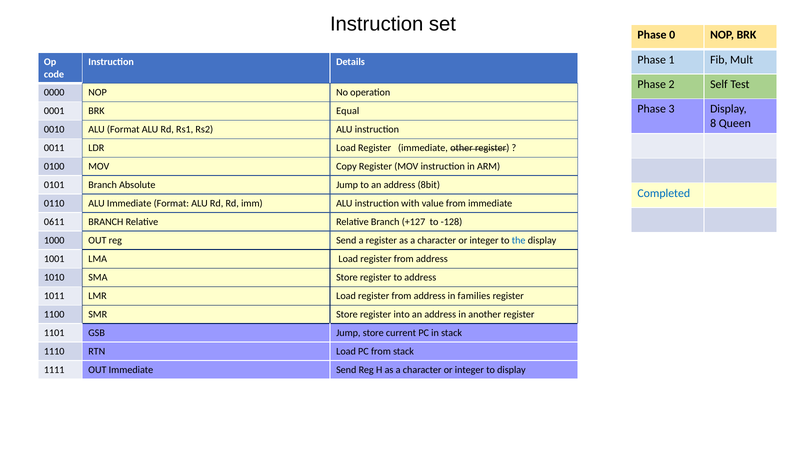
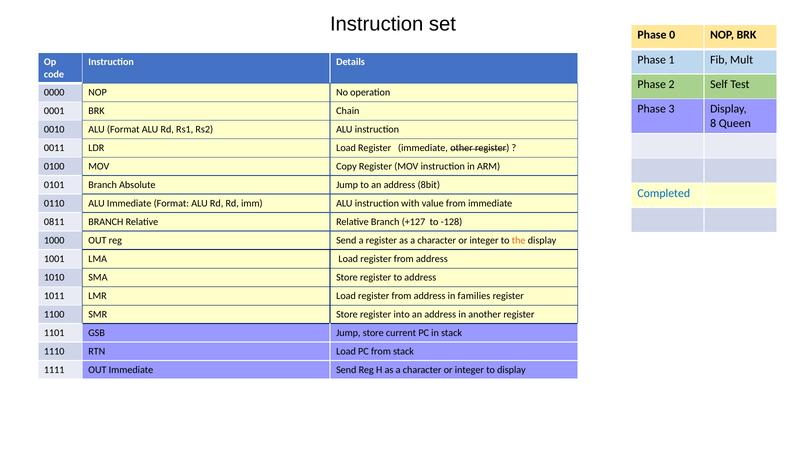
Equal: Equal -> Chain (348, 111)
0611: 0611 -> 0811 (54, 222)
the colour: blue -> orange (519, 240)
